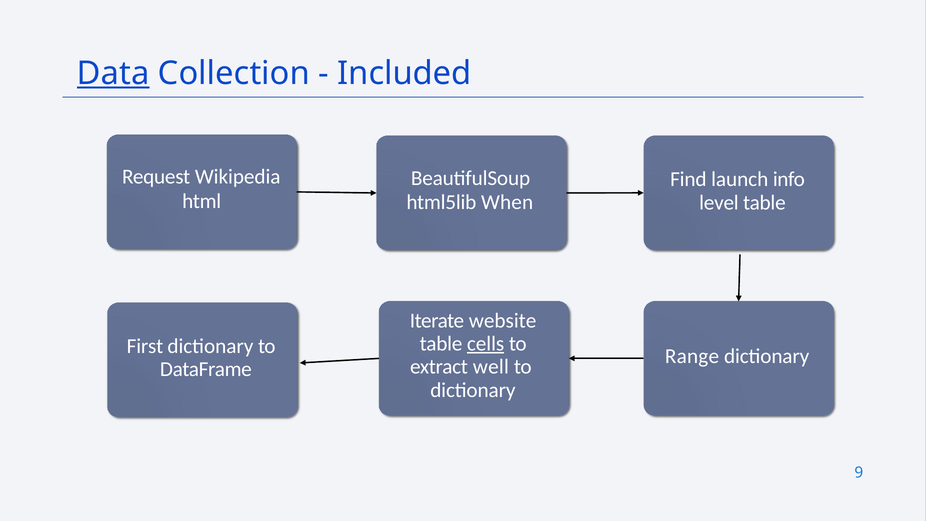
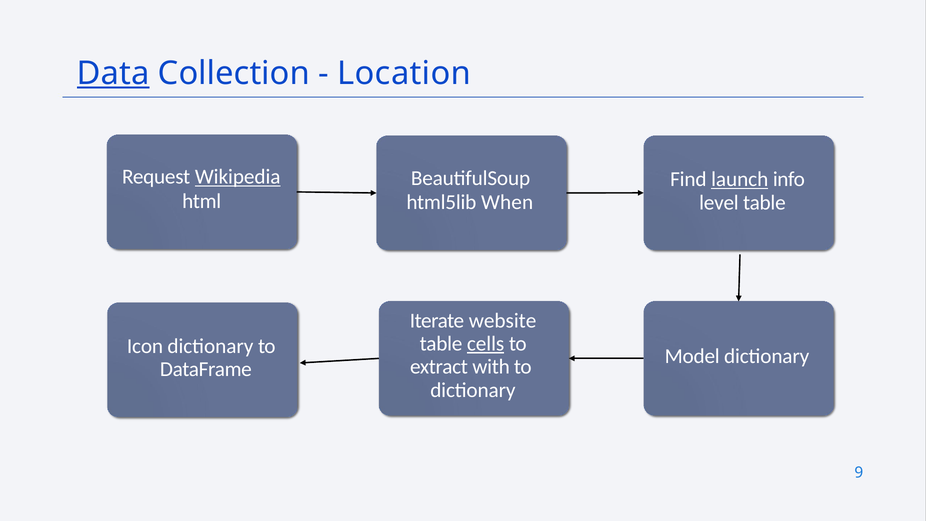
Included: Included -> Location (404, 73)
Wikipedia underline: none -> present (238, 177)
launch underline: none -> present (740, 179)
First: First -> Icon (145, 346)
Range: Range -> Model (692, 356)
well: well -> with (491, 367)
